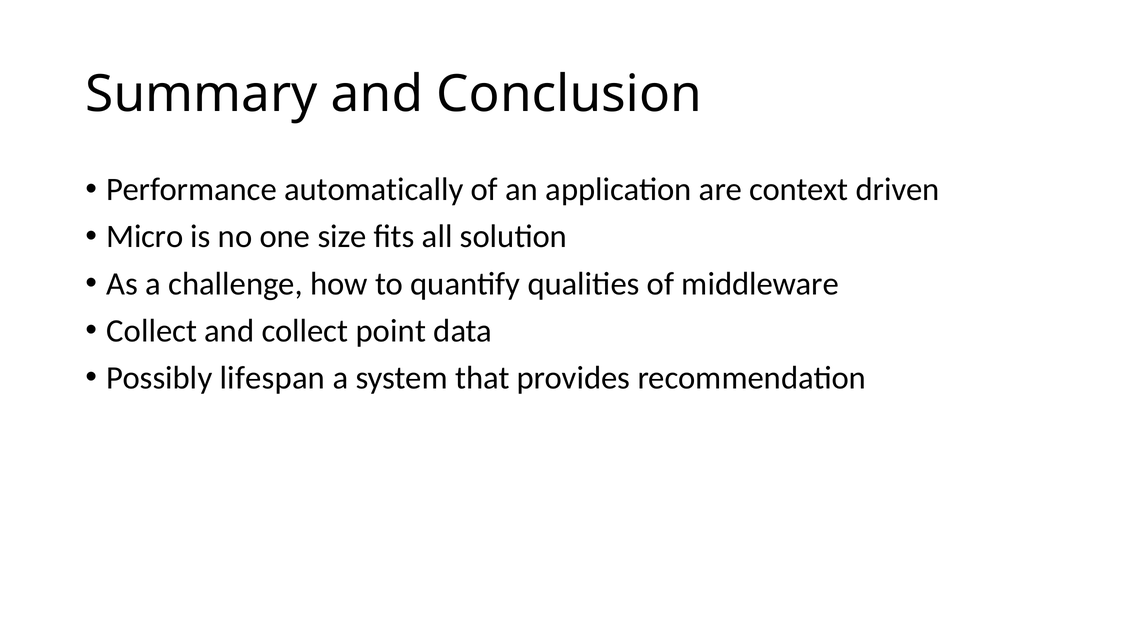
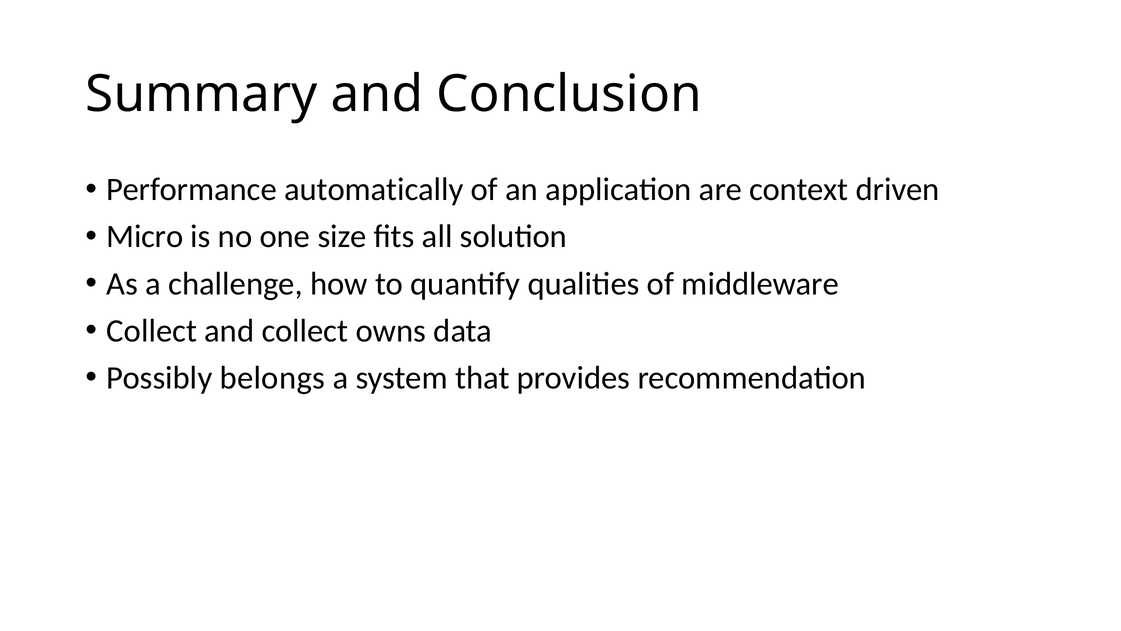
point: point -> owns (391, 331)
lifespan: lifespan -> belongs (272, 378)
